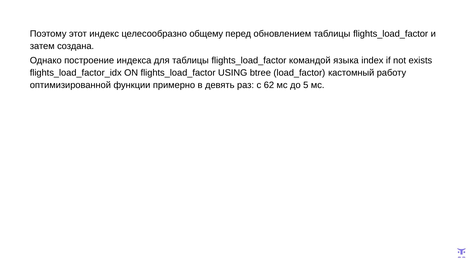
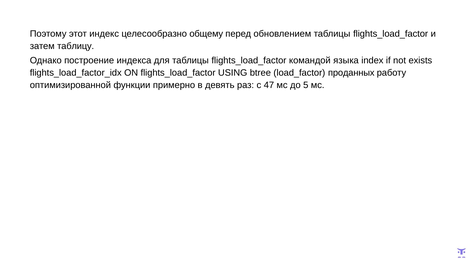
создана: создана -> таблицу (76, 46)
кастомный: кастомный -> проданных (351, 73)
62: 62 -> 47 (269, 85)
